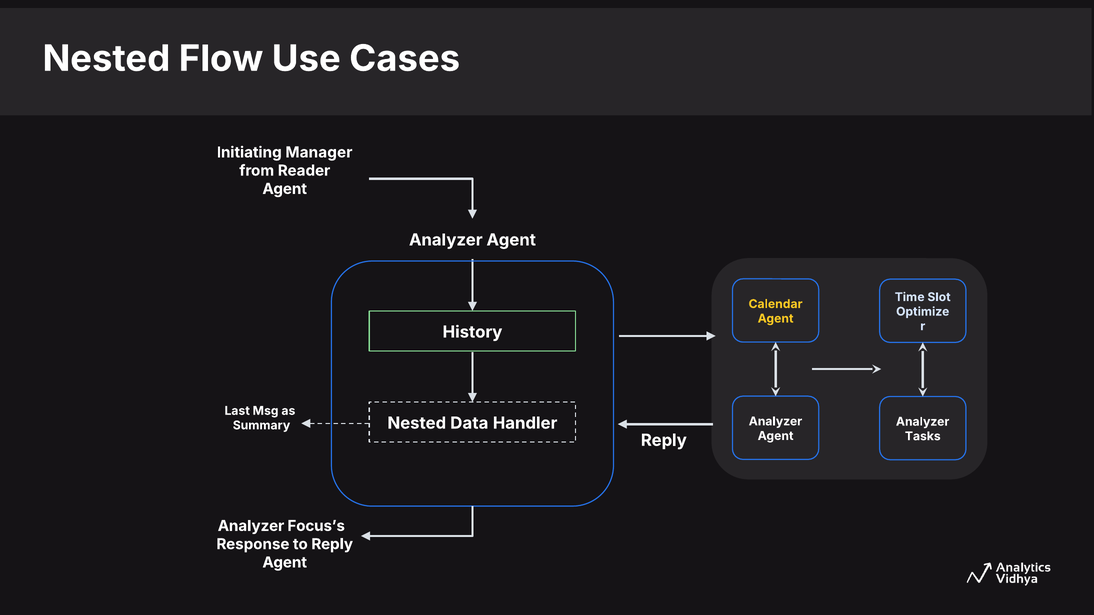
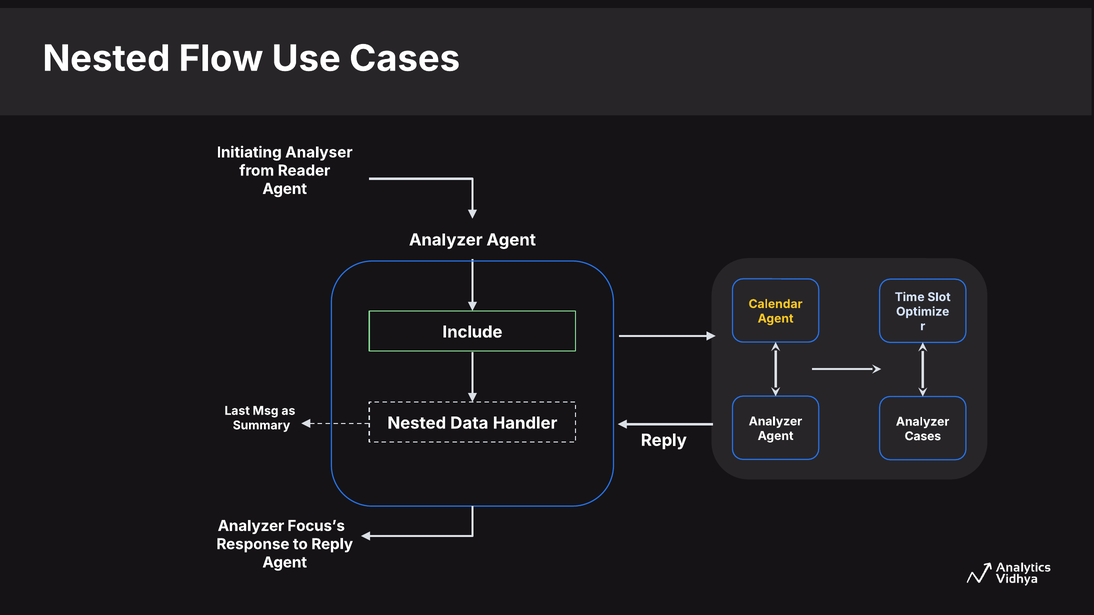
Manager: Manager -> Analyser (319, 152)
History: History -> Include (473, 332)
Tasks: Tasks -> Cases (923, 437)
